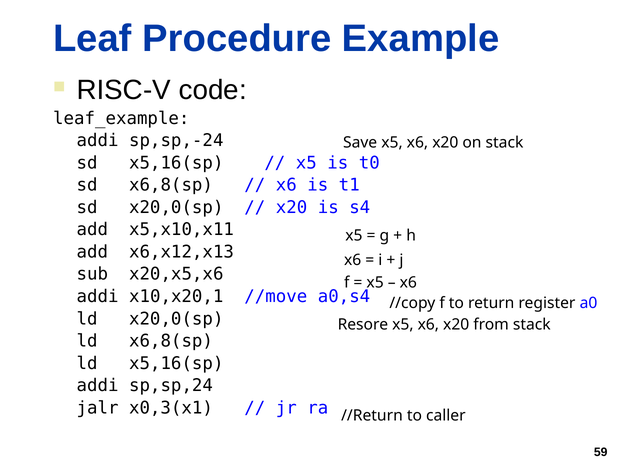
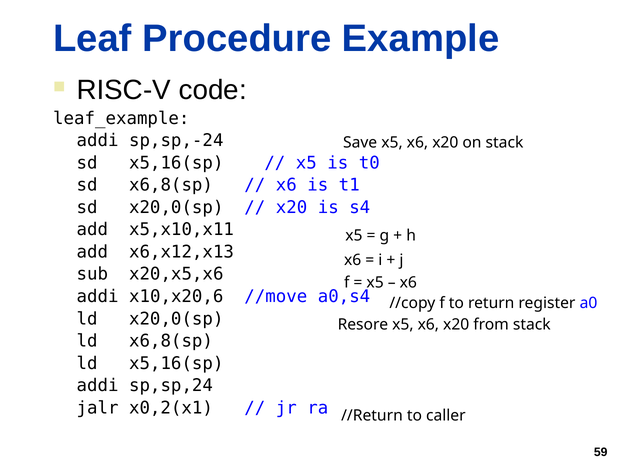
x10,x20,1: x10,x20,1 -> x10,x20,6 (176, 296)
x0,3(x1: x0,3(x1 -> x0,2(x1 (171, 407)
